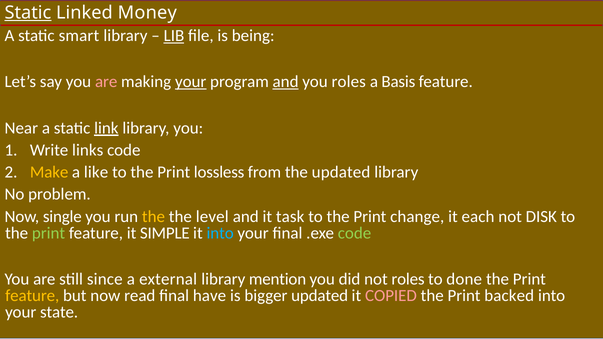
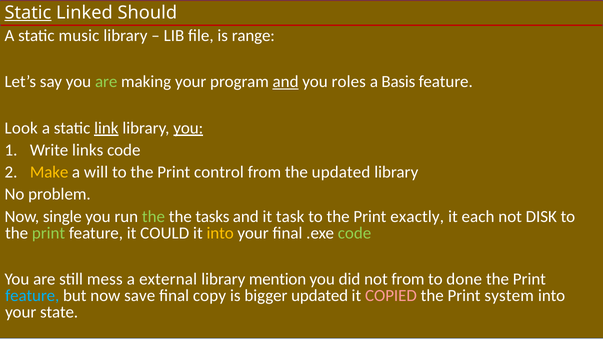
Money: Money -> Should (147, 13)
smart: smart -> music (79, 36)
LIB underline: present -> none (174, 36)
being: being -> range (253, 36)
are colour: pink -> light green (106, 82)
your underline: present -> none (191, 82)
Near: Near -> Look (21, 128)
you underline: none -> present (188, 128)
like: like -> will (96, 172)
lossless: lossless -> control (219, 172)
the colour: yellow -> light green (153, 217)
level: level -> tasks (212, 217)
change: change -> exactly (417, 217)
SIMPLE: SIMPLE -> COULD (165, 233)
into colour: light blue -> yellow (220, 233)
since: since -> mess (105, 279)
not roles: roles -> from (408, 279)
feature colour: yellow -> light blue (32, 296)
read: read -> save (140, 296)
have: have -> copy (209, 296)
backed: backed -> system (509, 296)
